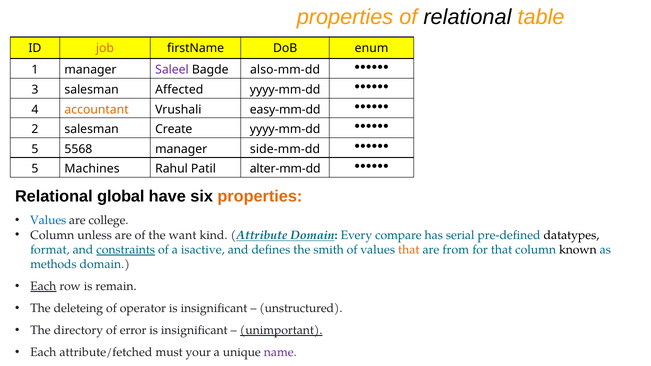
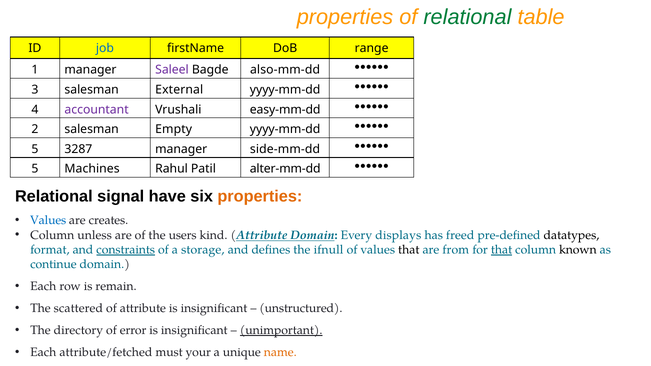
relational colour: black -> green (467, 17)
job colour: orange -> blue (105, 48)
enum: enum -> range (372, 48)
Affected: Affected -> External (179, 90)
accountant colour: orange -> purple (97, 110)
Create: Create -> Empty (174, 129)
5568: 5568 -> 3287 (78, 149)
global: global -> signal (121, 196)
college: college -> creates (108, 221)
want: want -> users (183, 235)
compare: compare -> displays (398, 235)
serial: serial -> freed (460, 235)
isactive: isactive -> storage (203, 250)
smith: smith -> ifnull (329, 250)
that colour: orange -> black (409, 250)
that underline: none -> present (502, 250)
methods: methods -> continue (53, 264)
Each underline: present -> none (43, 286)
deleteing: deleteing -> scattered (78, 308)
of operator: operator -> attribute (143, 308)
name colour: purple -> orange (280, 352)
